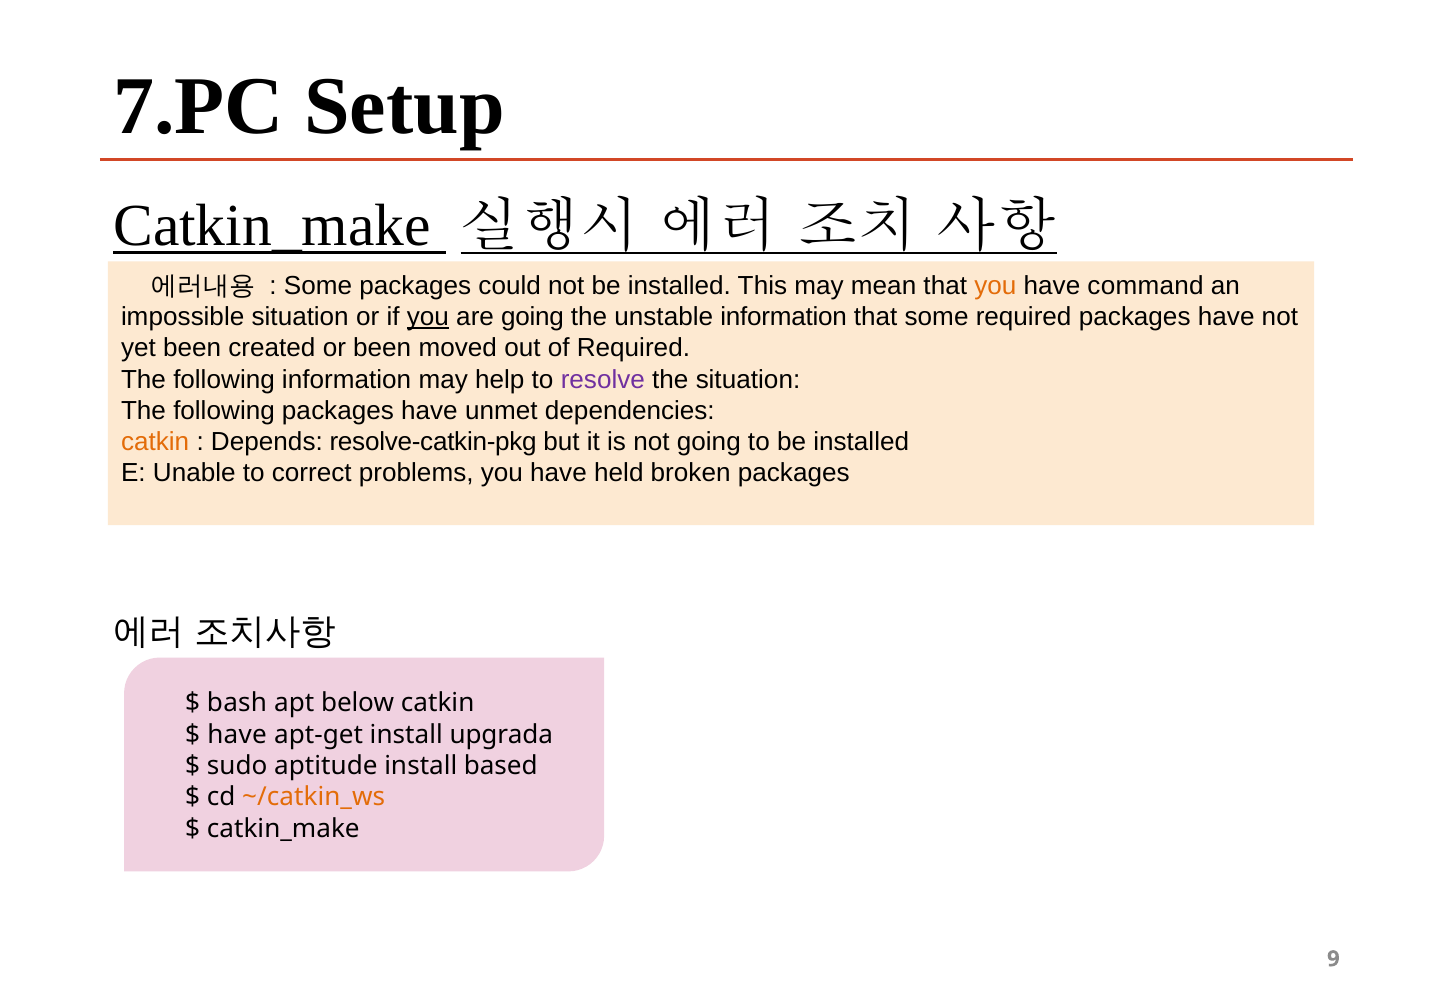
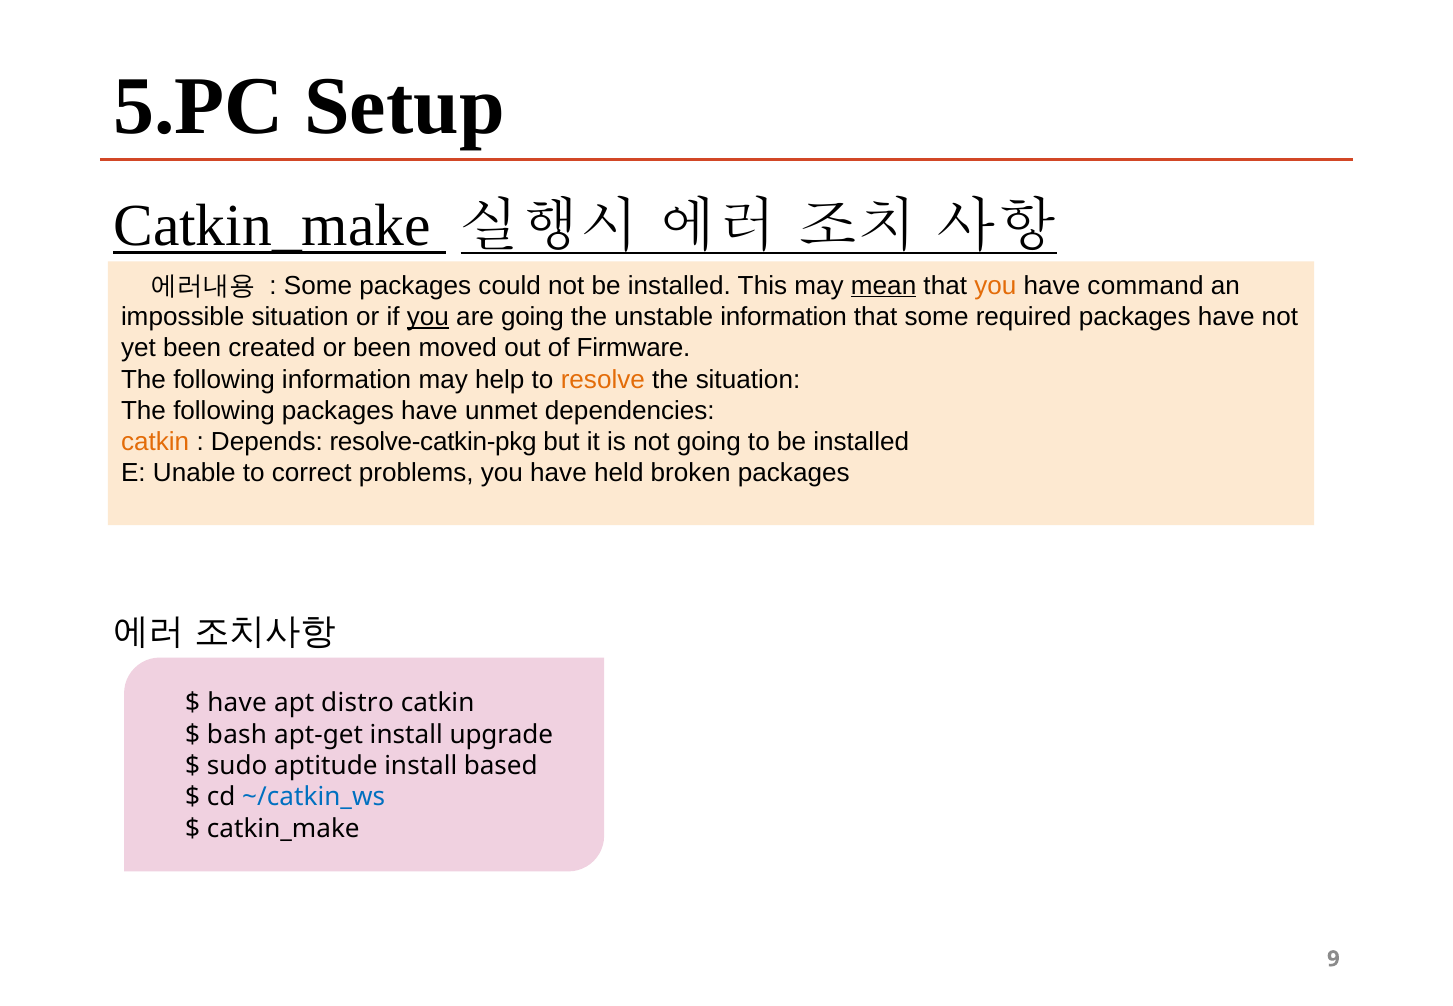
7.PC: 7.PC -> 5.PC (199, 106)
mean underline: none -> present (884, 285)
of Required: Required -> Firmware (634, 348)
resolve colour: purple -> orange (603, 379)
bash: bash -> have (237, 703)
below: below -> distro (358, 703)
have: have -> bash (237, 734)
upgrada: upgrada -> upgrade (501, 734)
~/catkin_ws colour: orange -> blue (314, 797)
